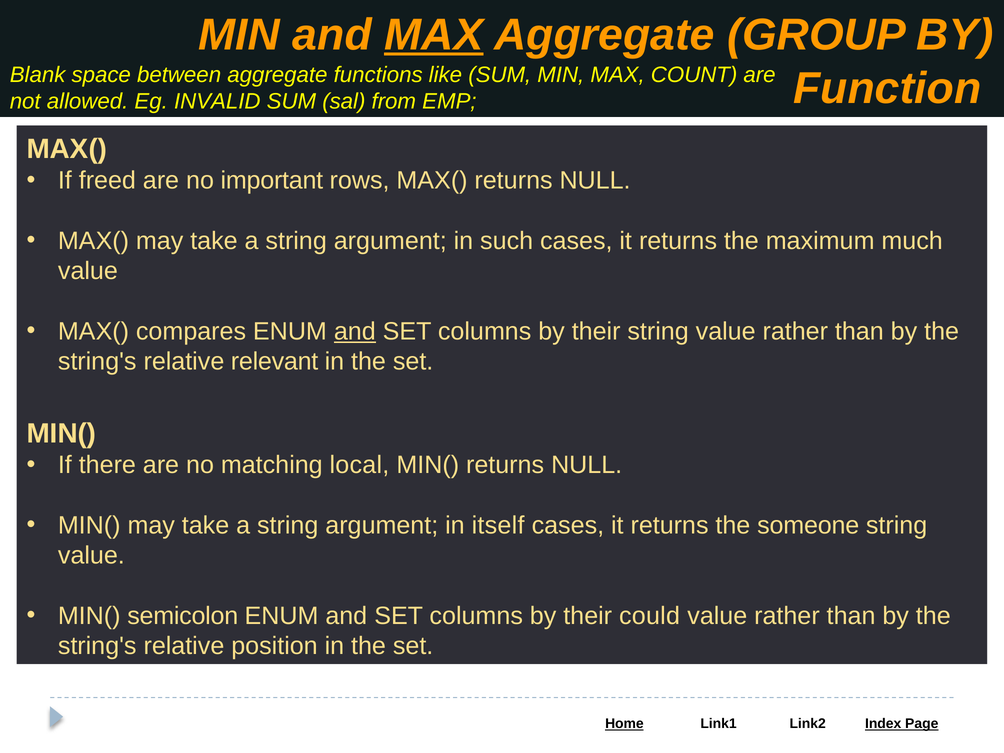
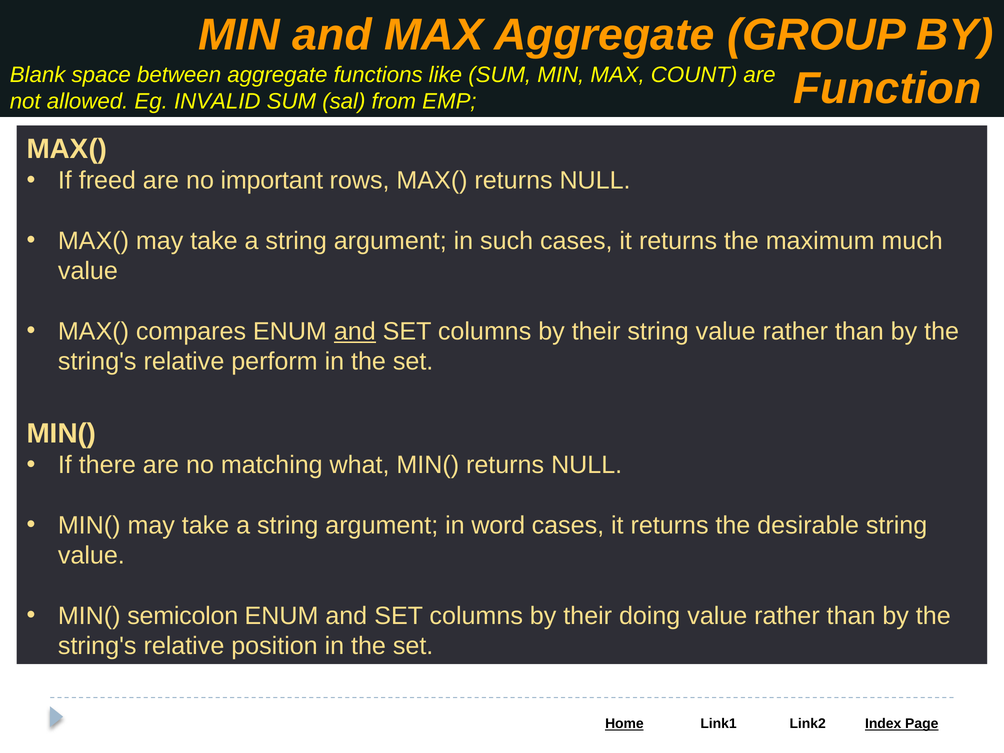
MAX underline: present -> none (434, 35)
relevant: relevant -> perform (274, 361)
local: local -> what (360, 465)
itself: itself -> word (498, 525)
someone: someone -> desirable (808, 525)
could: could -> doing (650, 616)
